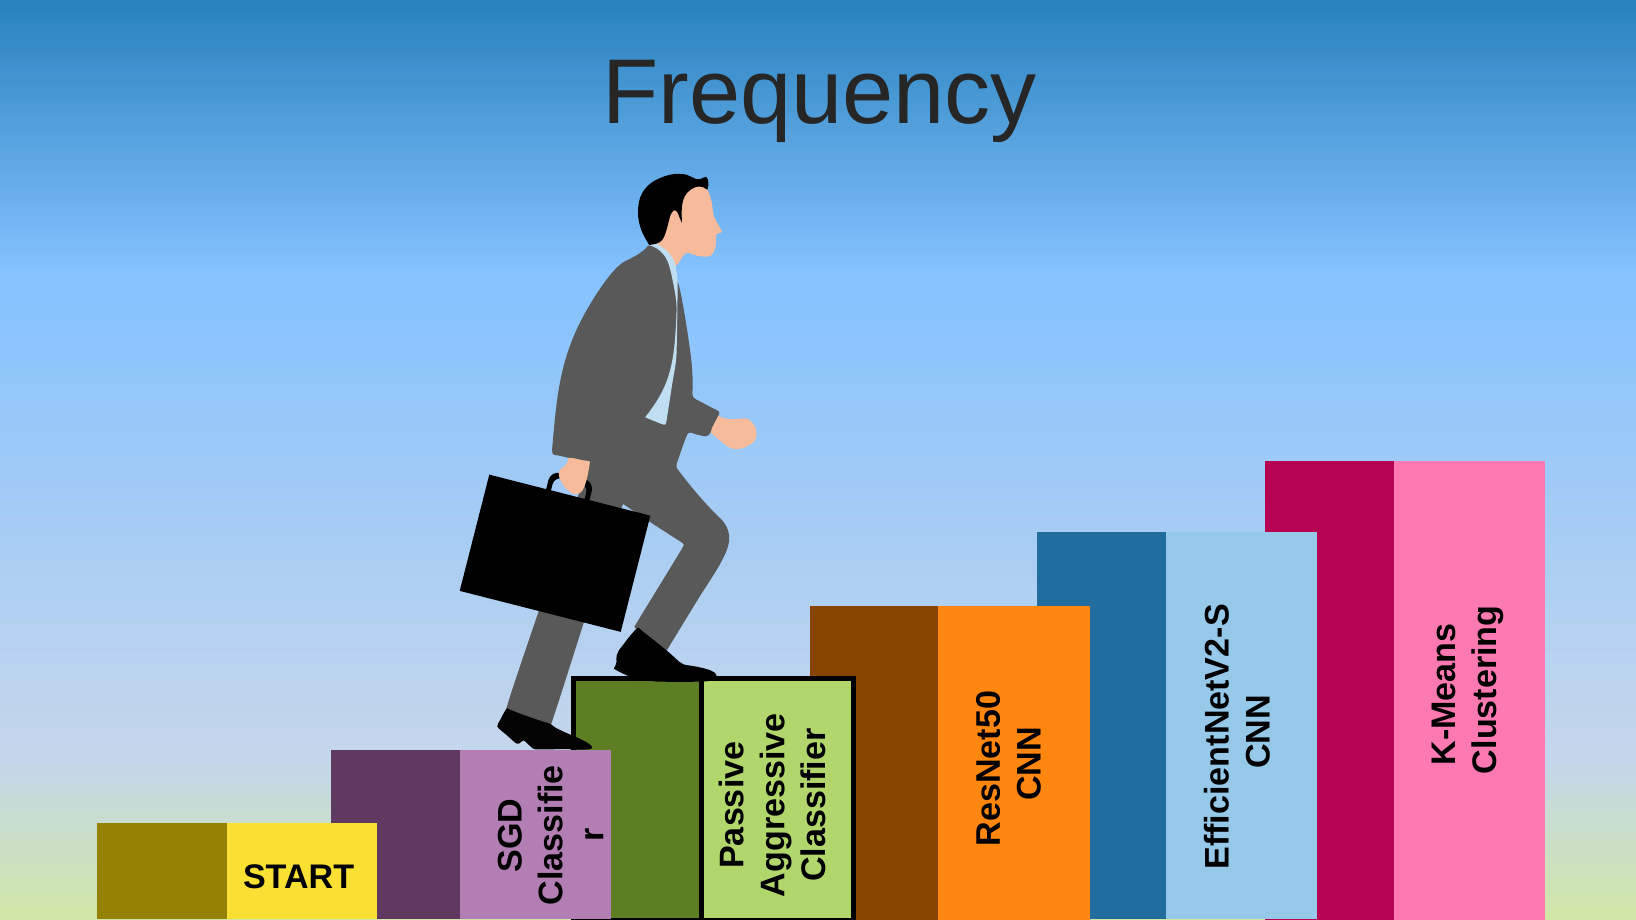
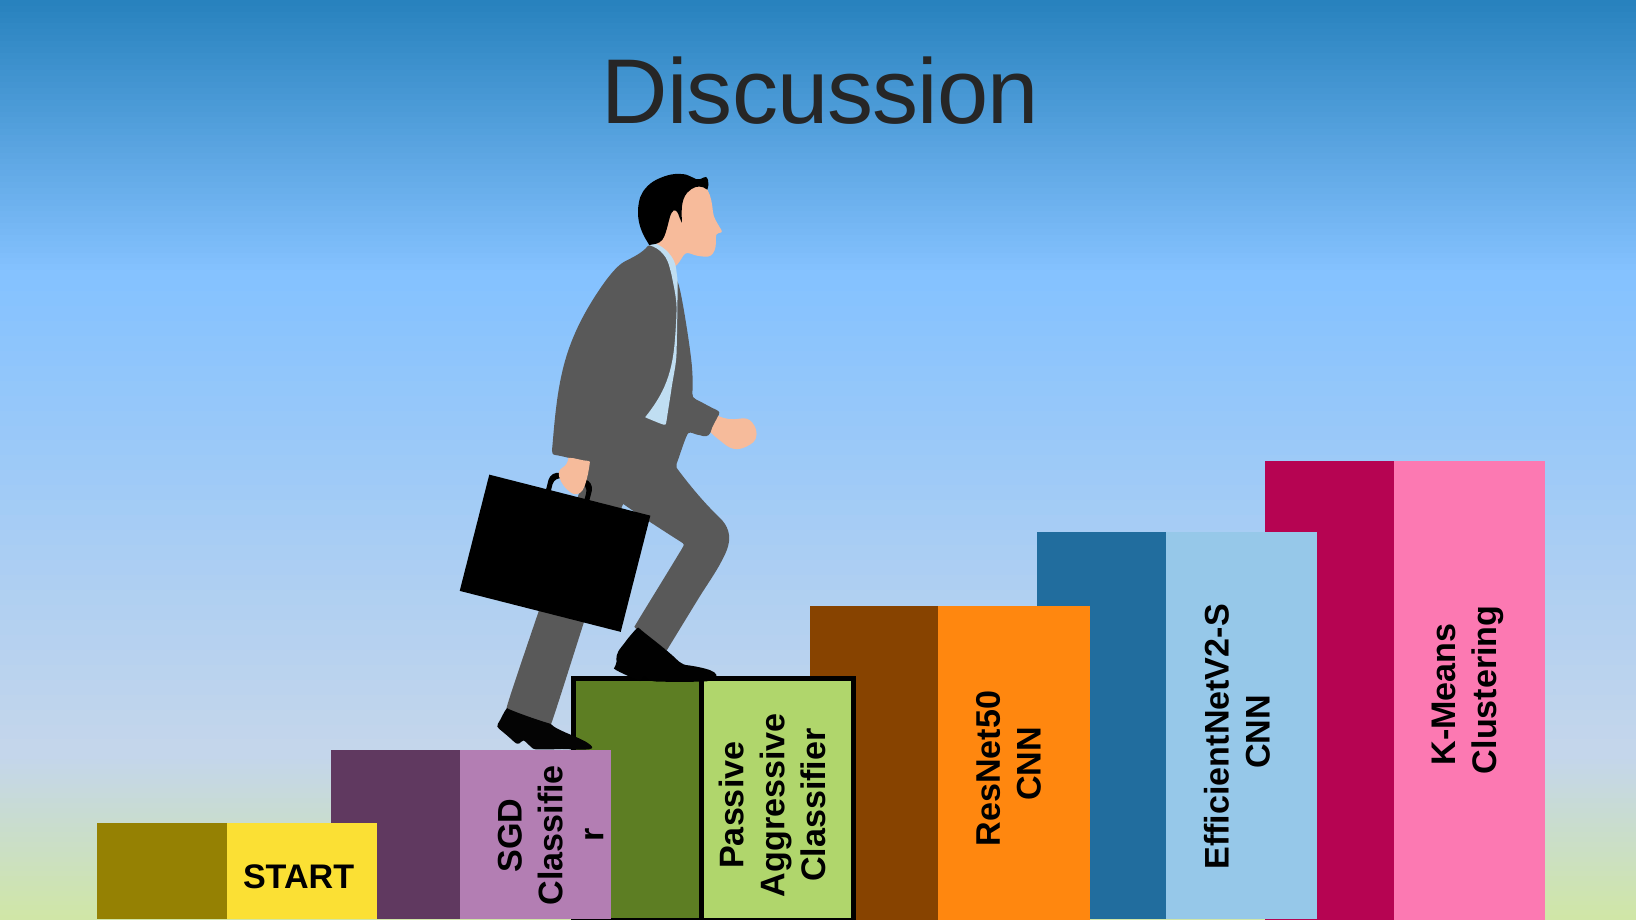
Frequency: Frequency -> Discussion (820, 94)
